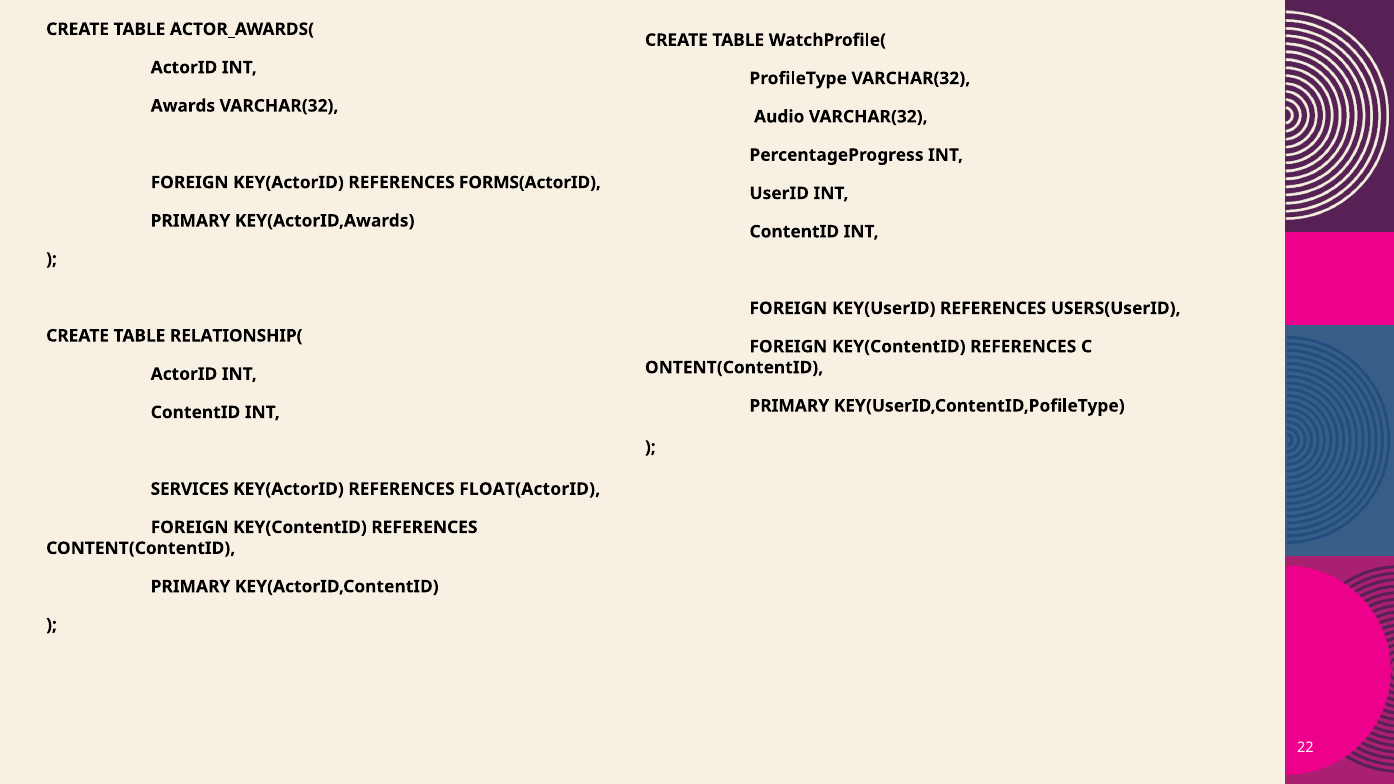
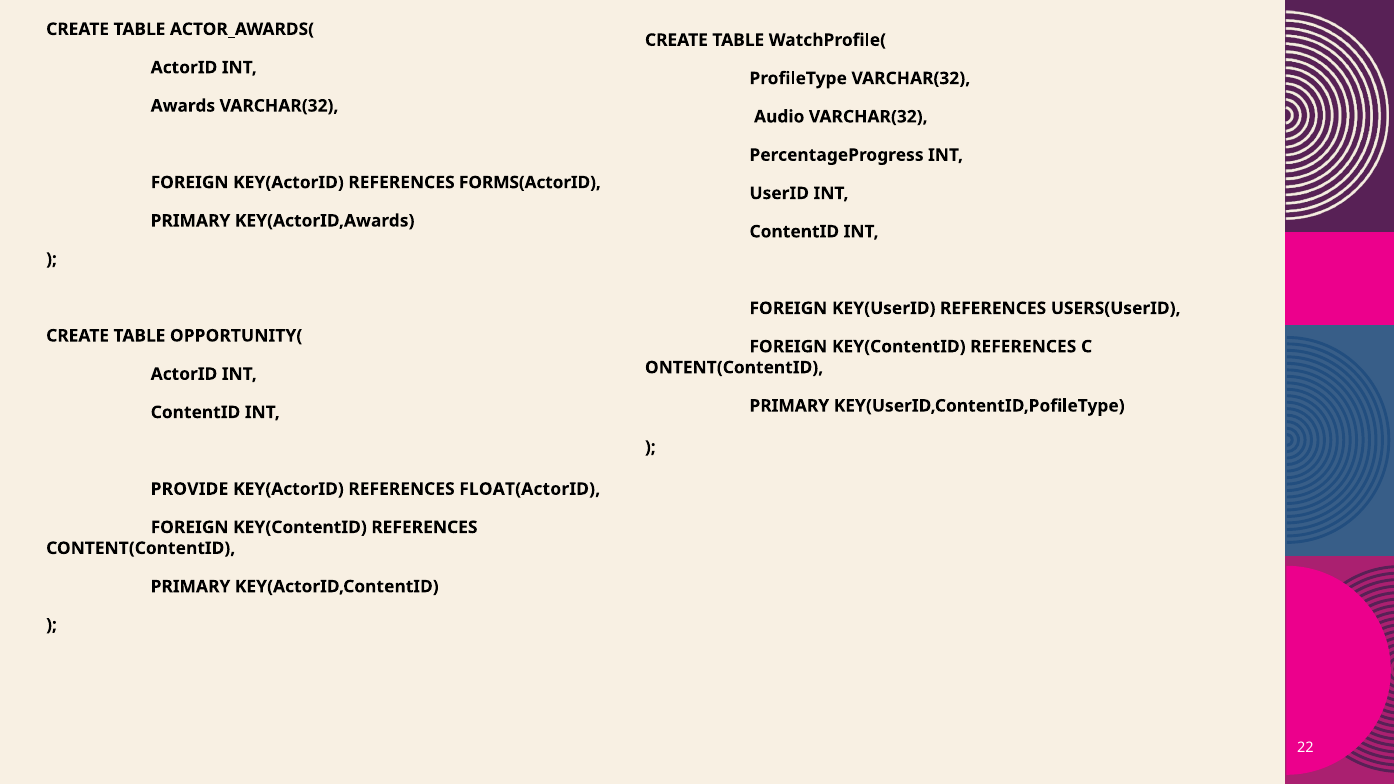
RELATIONSHIP(: RELATIONSHIP( -> OPPORTUNITY( (236, 336)
SERVICES: SERVICES -> PROVIDE (190, 489)
